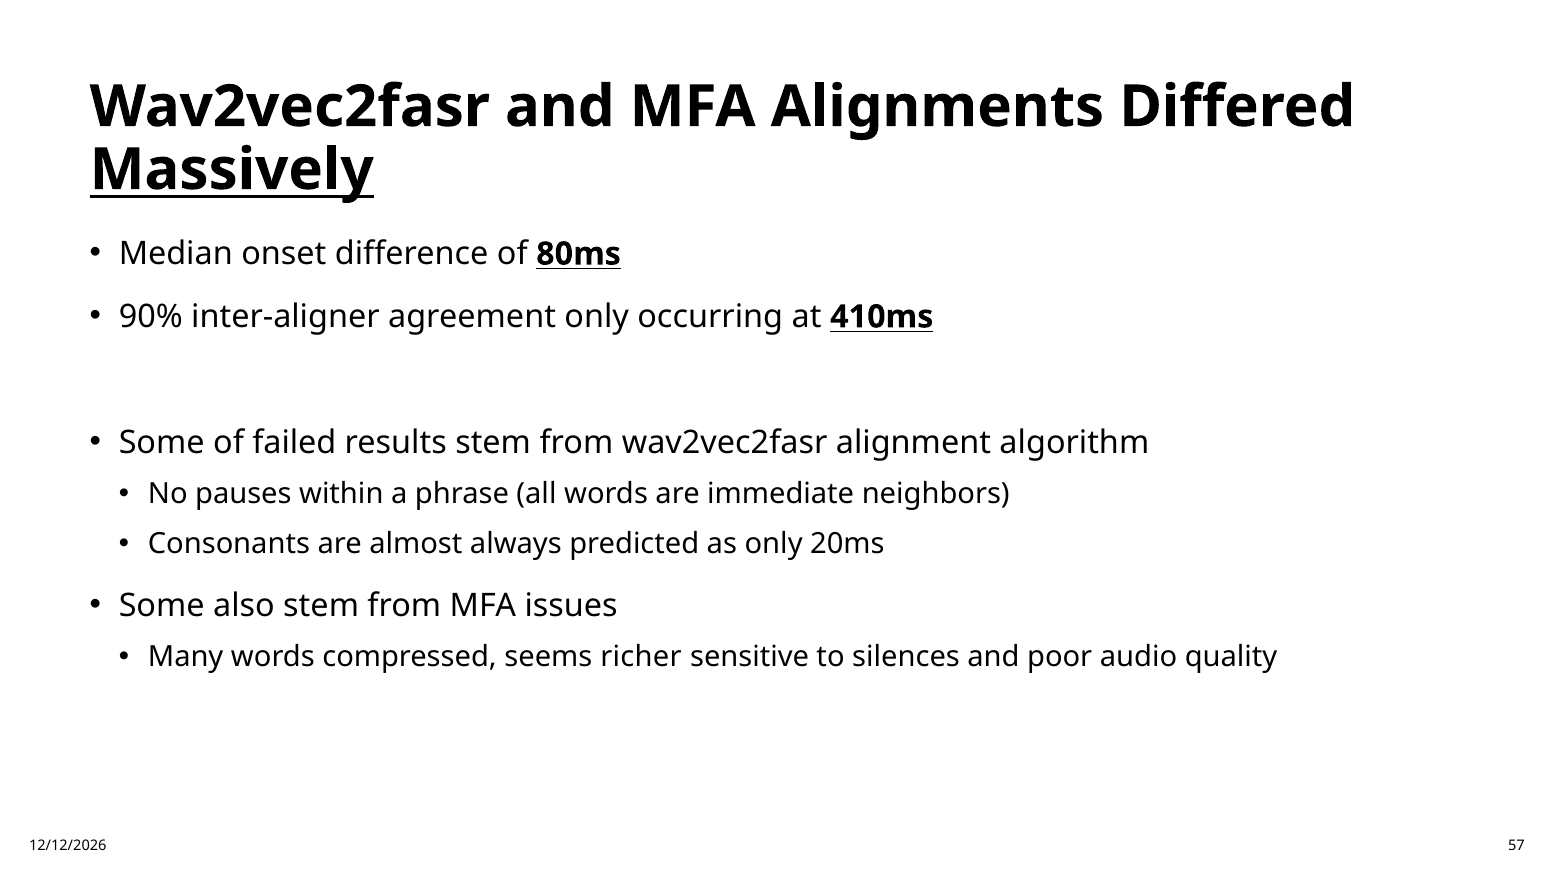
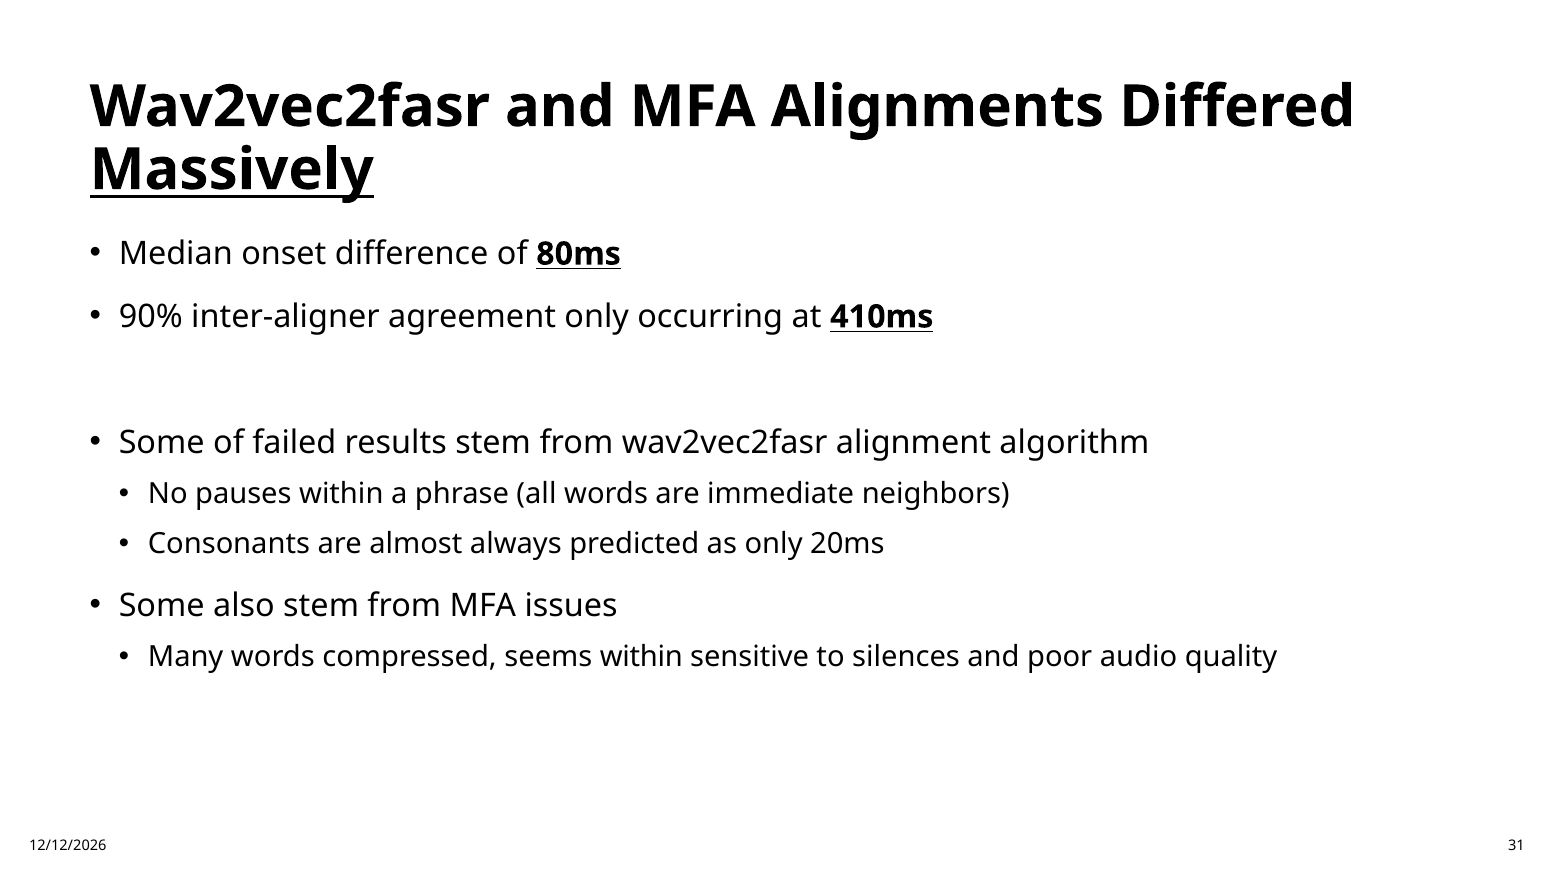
seems richer: richer -> within (641, 657)
57: 57 -> 31 (1516, 845)
